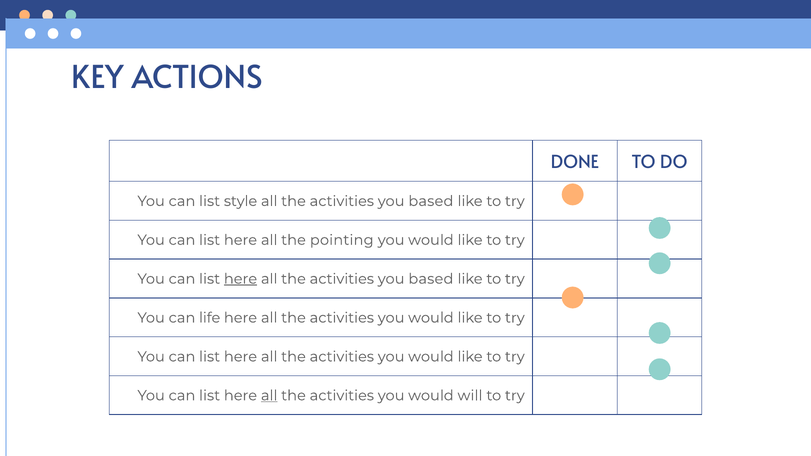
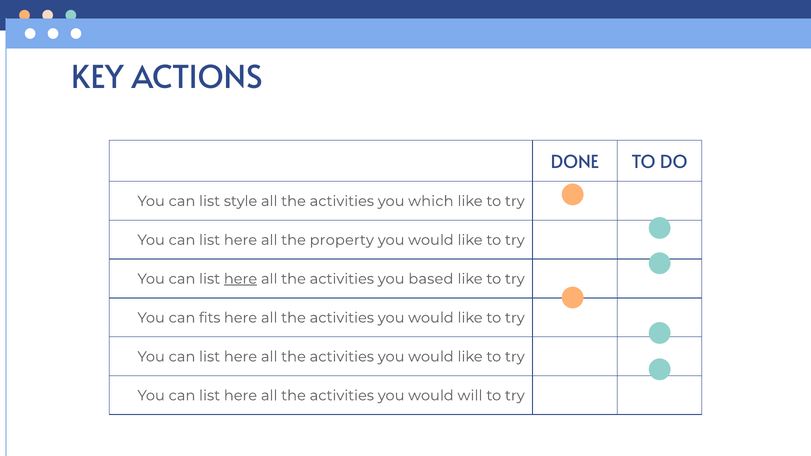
based: based -> which (431, 201)
pointing: pointing -> property (342, 240)
life: life -> fits (210, 318)
all underline: present -> none (269, 396)
